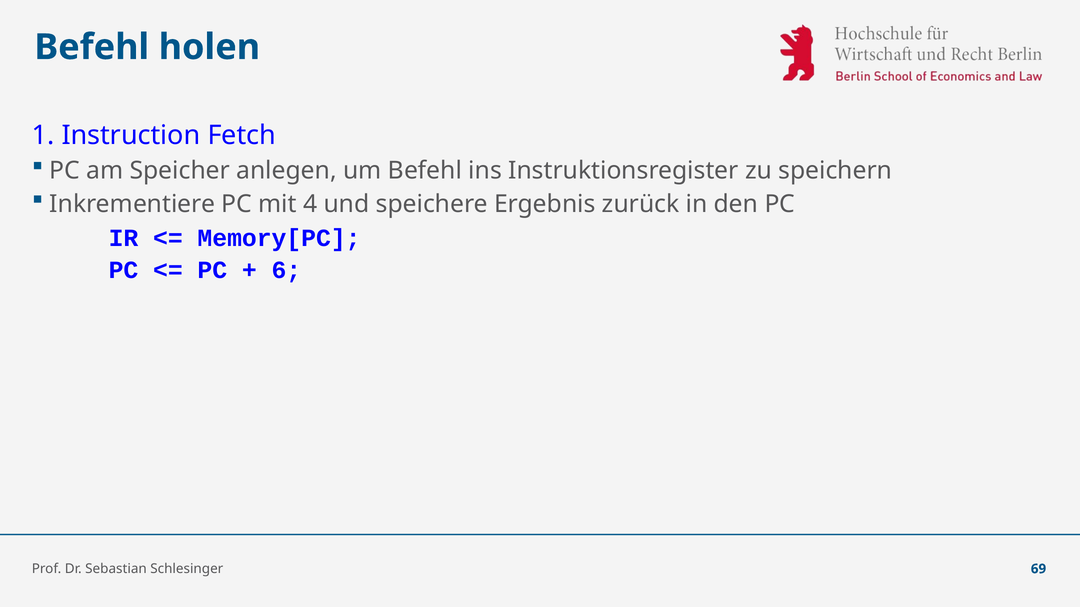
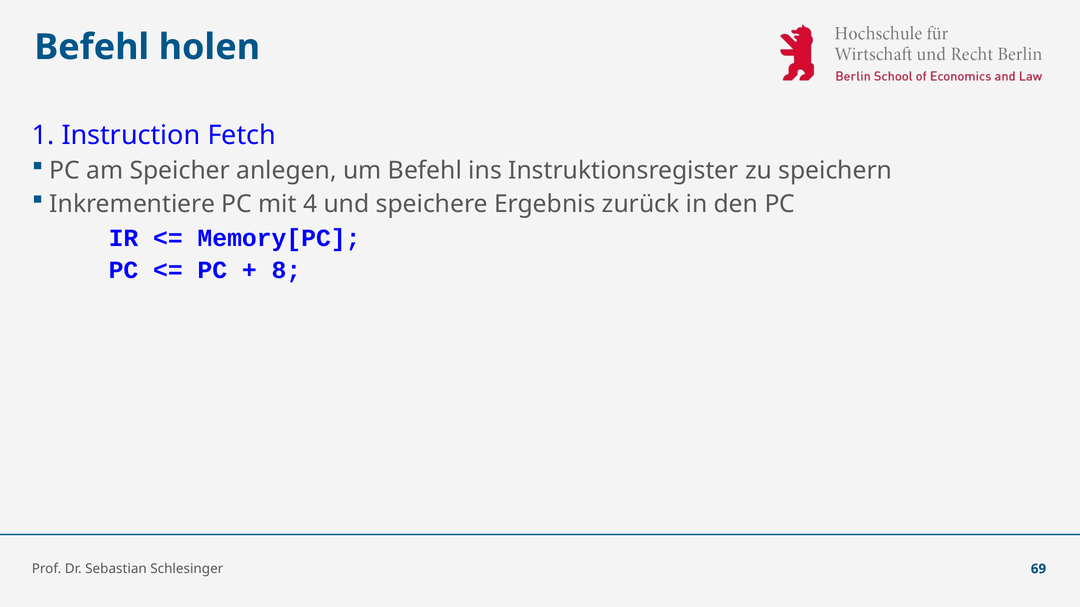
6: 6 -> 8 (286, 270)
